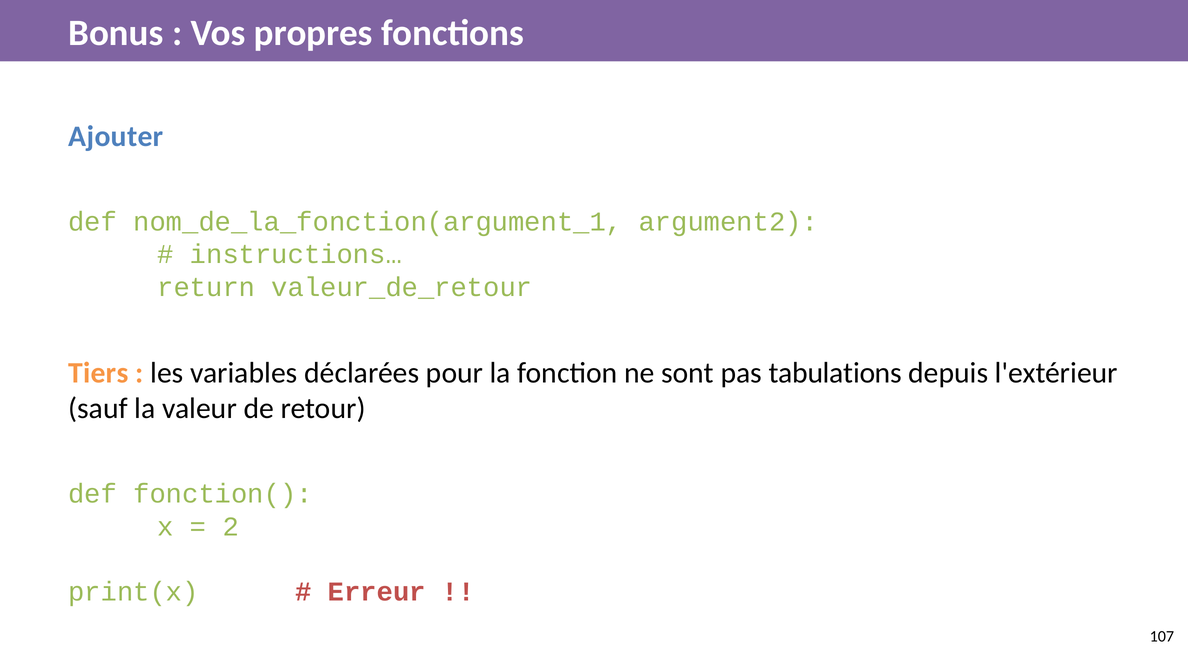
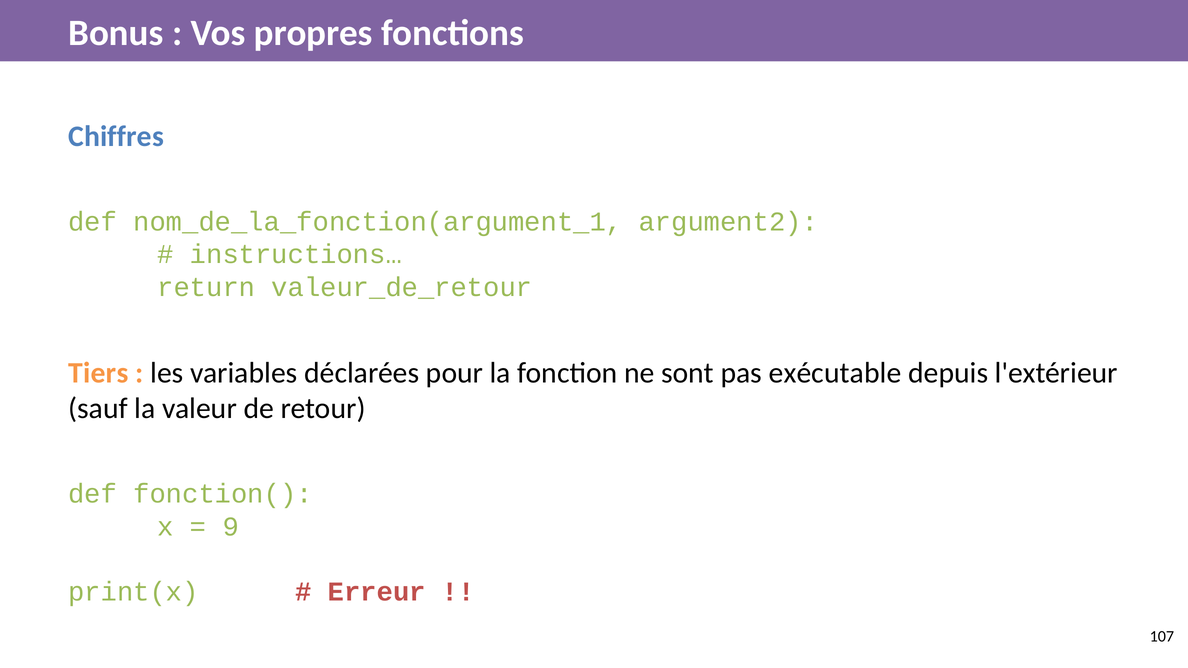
Ajouter: Ajouter -> Chiffres (116, 136)
tabulations: tabulations -> exécutable (835, 373)
2: 2 -> 9 (231, 527)
